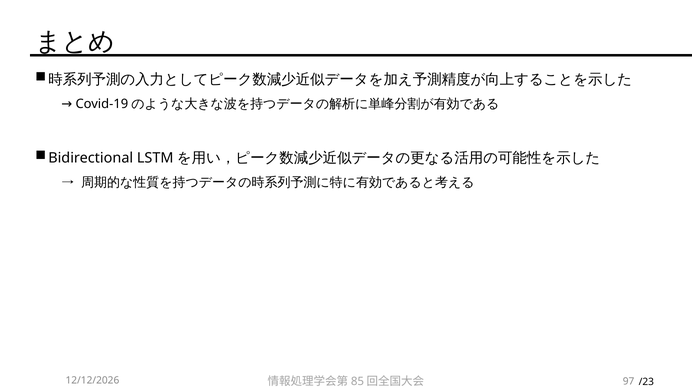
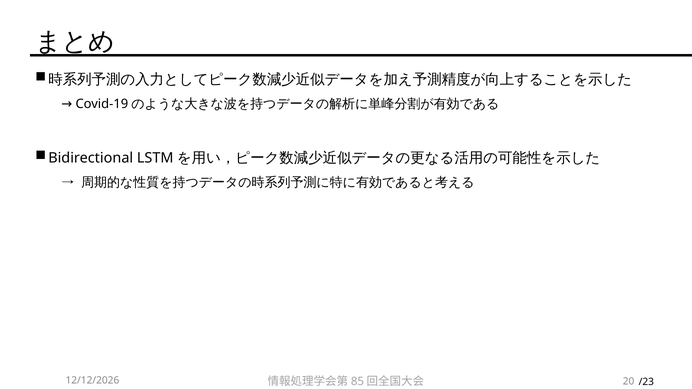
97: 97 -> 20 (629, 382)
